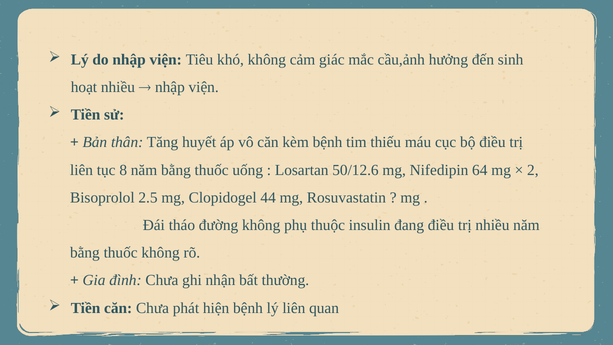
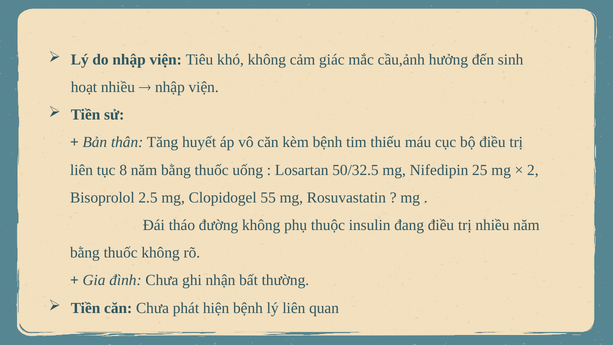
50/12.6: 50/12.6 -> 50/32.5 (355, 170)
64: 64 -> 25 (480, 170)
44: 44 -> 55 (268, 197)
